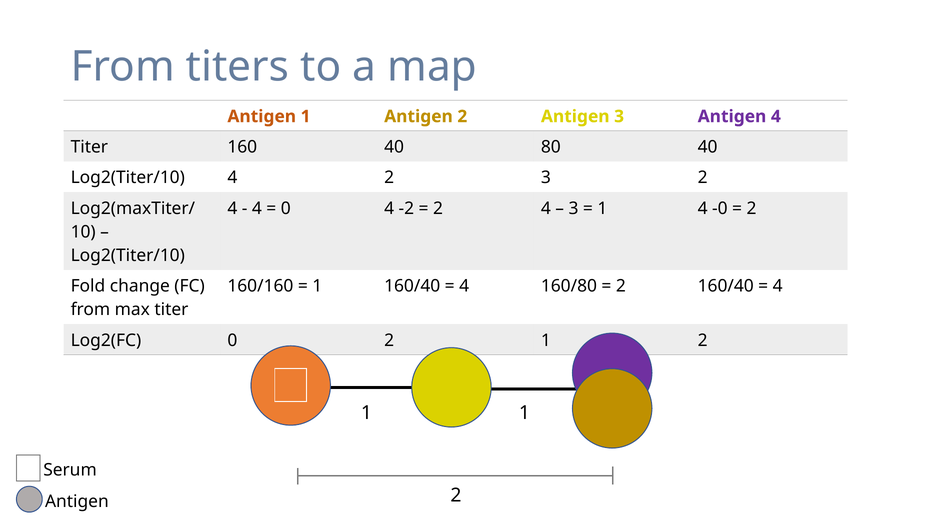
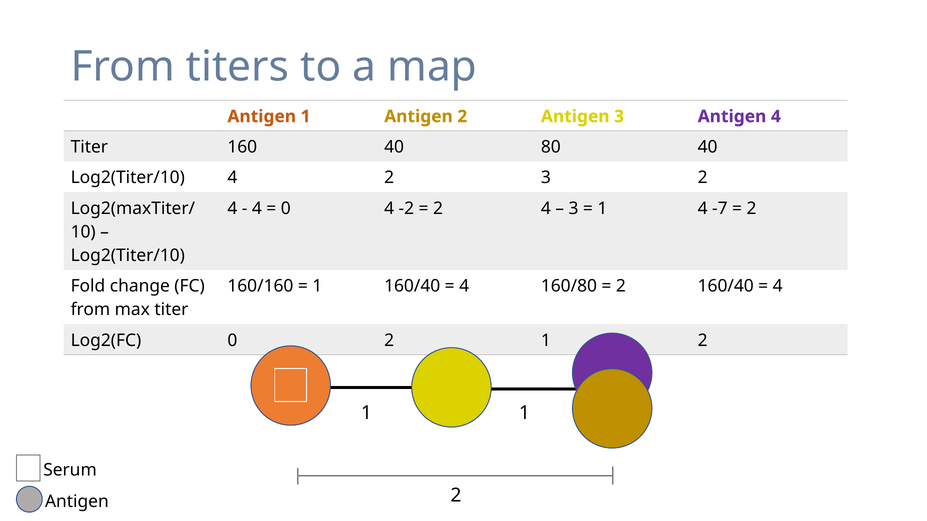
-0: -0 -> -7 (720, 208)
